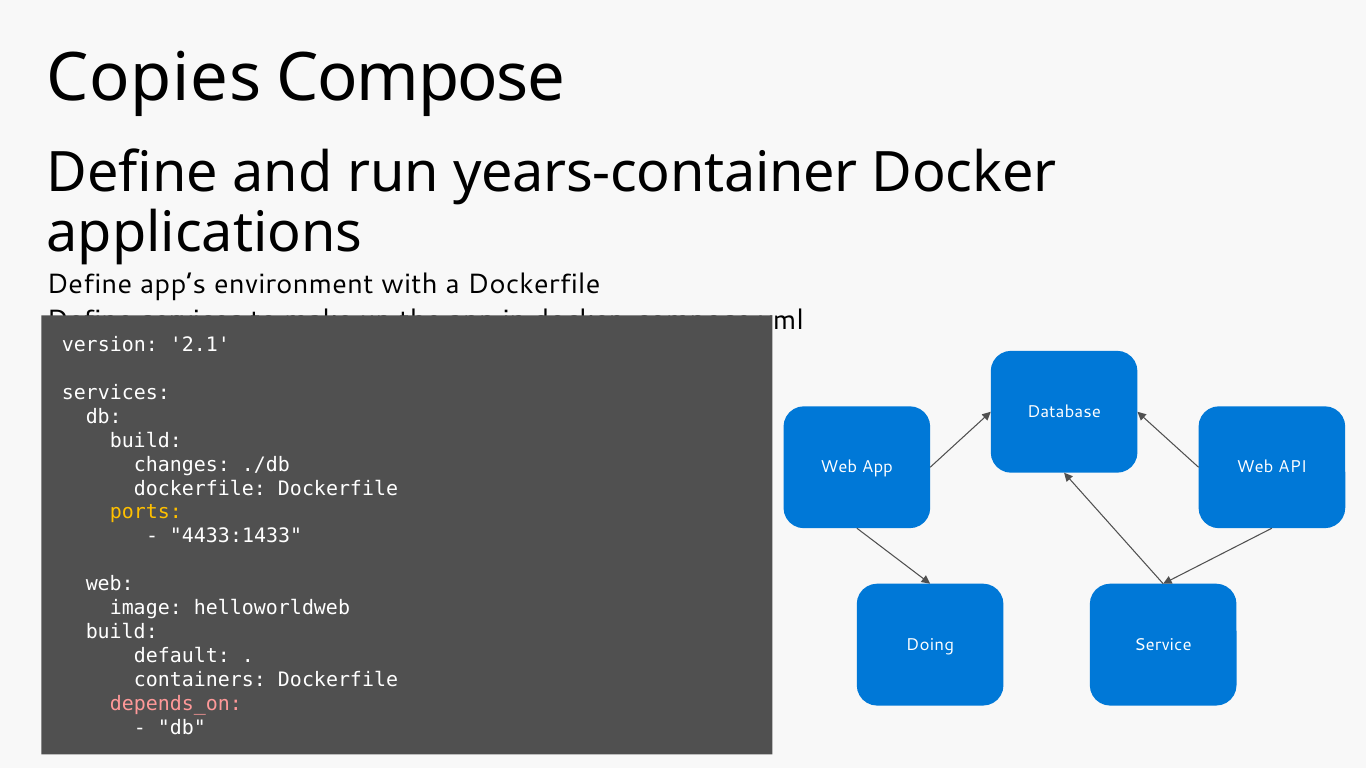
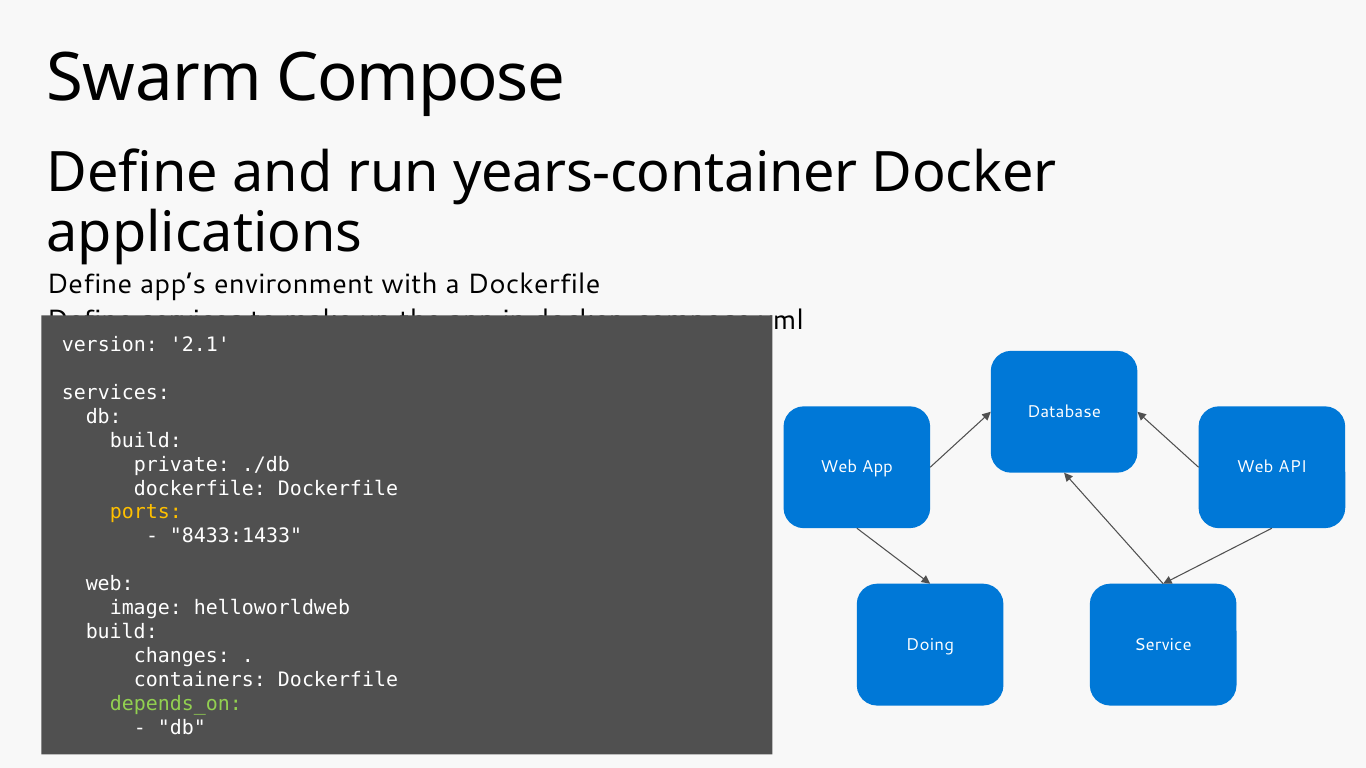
Copies: Copies -> Swarm (155, 78)
changes: changes -> private (182, 465)
4433:1433: 4433:1433 -> 8433:1433 (236, 537)
default: default -> changes (182, 656)
depends_on colour: pink -> light green (176, 704)
